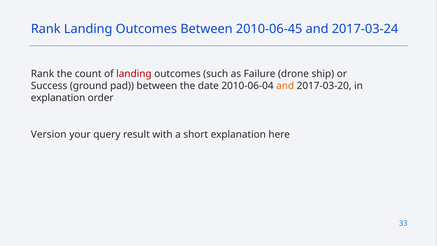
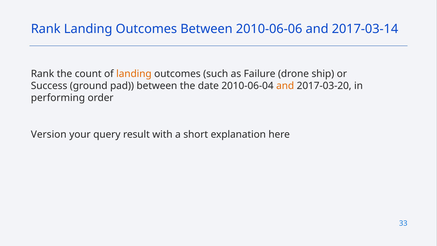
2010-06-45: 2010-06-45 -> 2010-06-06 (269, 29)
2017-03-24: 2017-03-24 -> 2017-03-14 (365, 29)
landing colour: red -> orange (134, 74)
explanation: explanation -> performing (58, 98)
